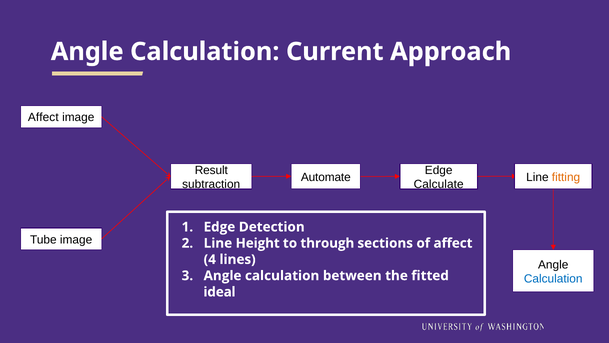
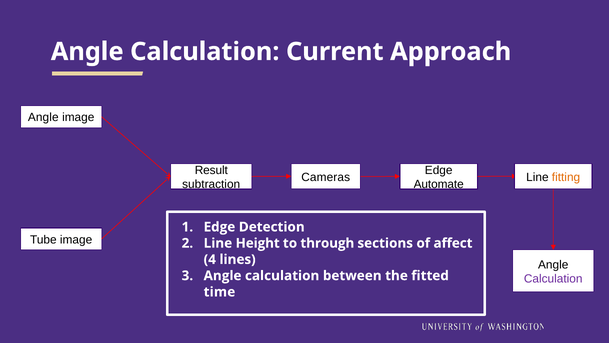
Affect: Affect -> Angle (43, 117)
Automate: Automate -> Cameras (326, 177)
Calculate: Calculate -> Automate (439, 184)
Calculation colour: blue -> purple (553, 278)
ideal: ideal -> time (219, 292)
